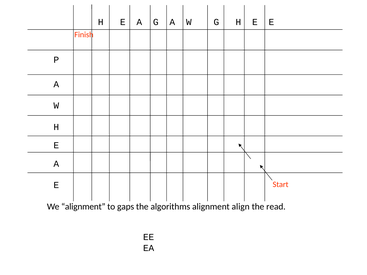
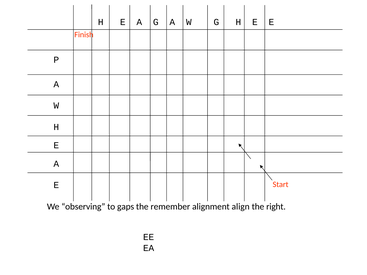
We alignment: alignment -> observing (83, 207)
algorithms: algorithms -> remember (170, 207)
read: read -> right (276, 207)
